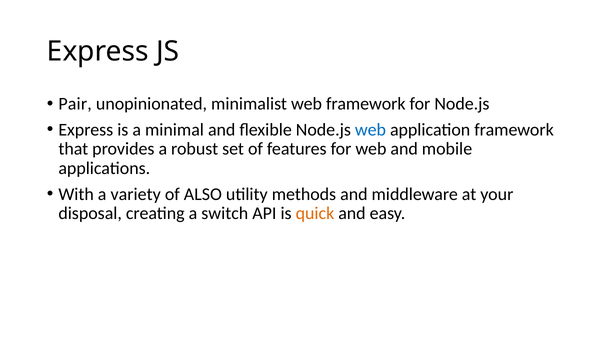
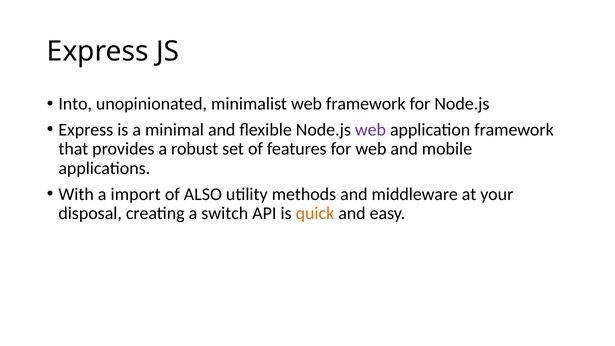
Pair: Pair -> Into (75, 104)
web colour: blue -> purple (370, 130)
variety: variety -> import (136, 194)
